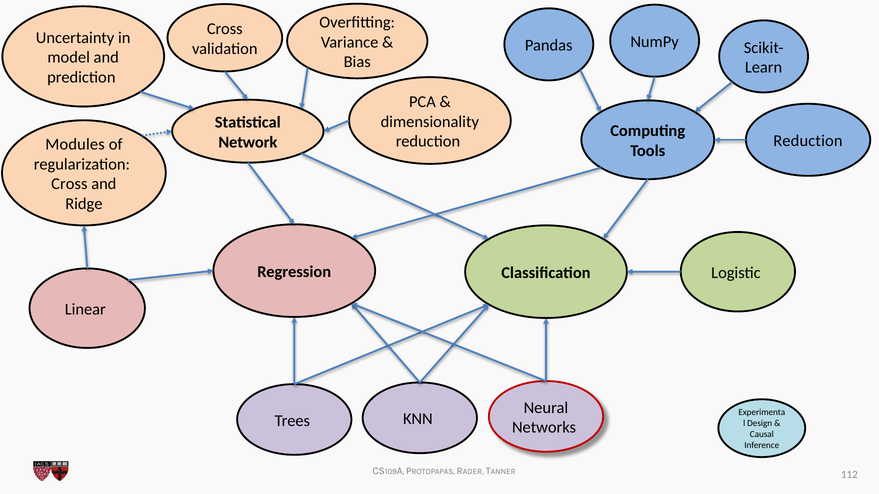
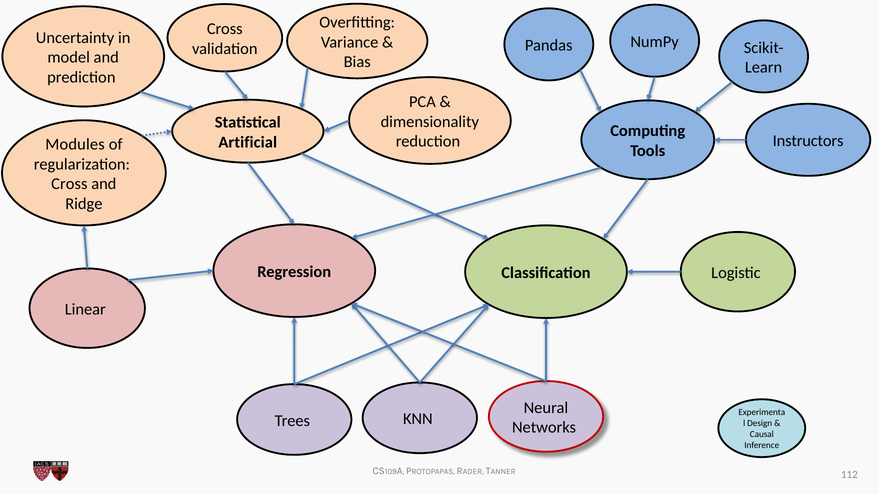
Reduction: Reduction -> Instructors (808, 141)
Network: Network -> Artificial (248, 142)
